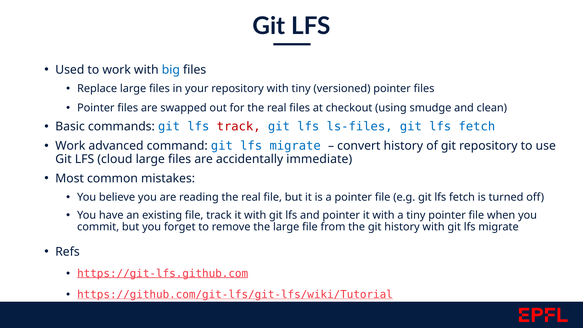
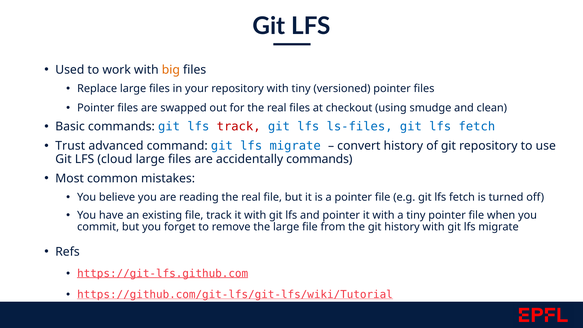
big colour: blue -> orange (171, 70)
Work: Work -> Trust (70, 146)
accidentally immediate: immediate -> commands (319, 159)
